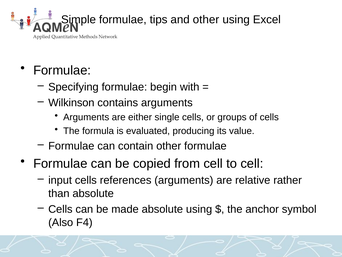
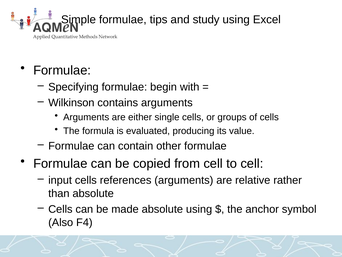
and other: other -> study (206, 20)
